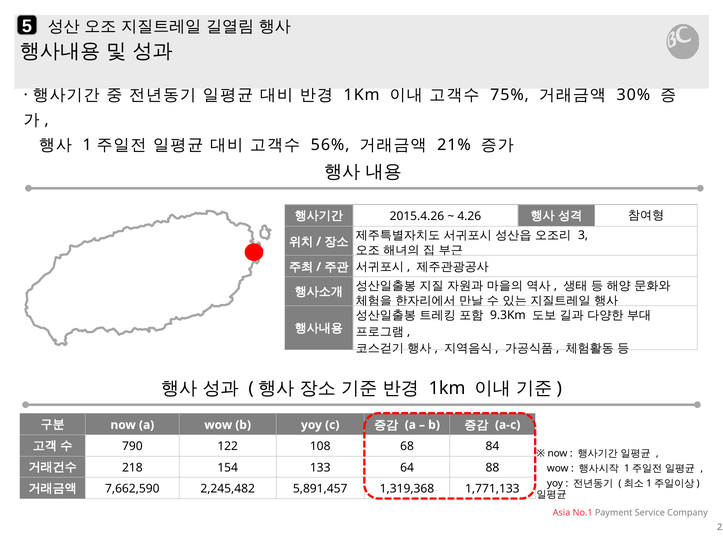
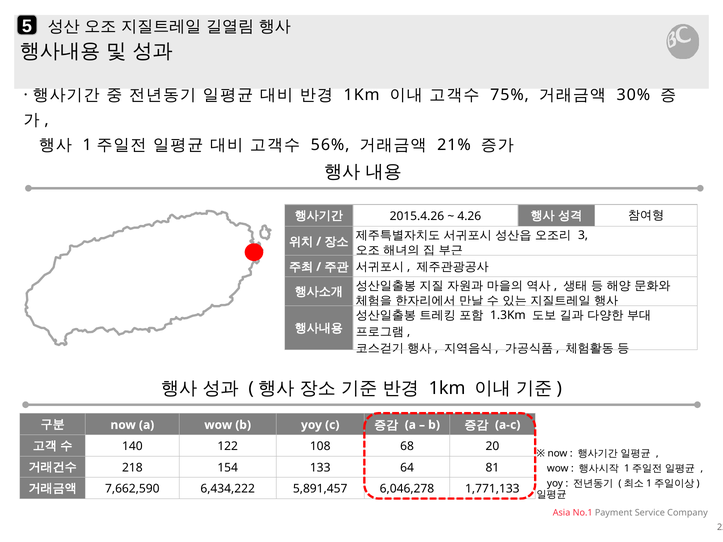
9.3Km: 9.3Km -> 1.3Km (508, 315)
790: 790 -> 140 (132, 447)
84: 84 -> 20 (492, 447)
88: 88 -> 81 (492, 468)
2,245,482: 2,245,482 -> 6,434,222 (228, 489)
1,319,368: 1,319,368 -> 6,046,278 (407, 489)
